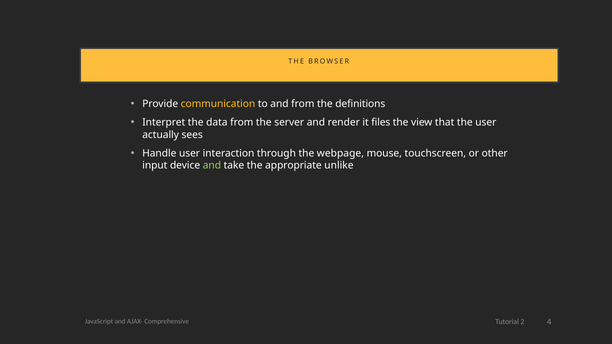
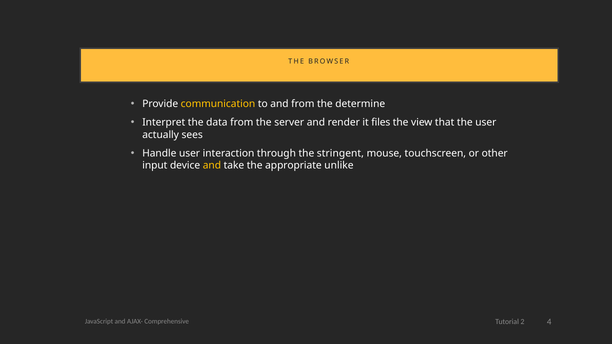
definitions: definitions -> determine (360, 104)
webpage: webpage -> stringent (340, 153)
and colour: light green -> yellow (212, 166)
